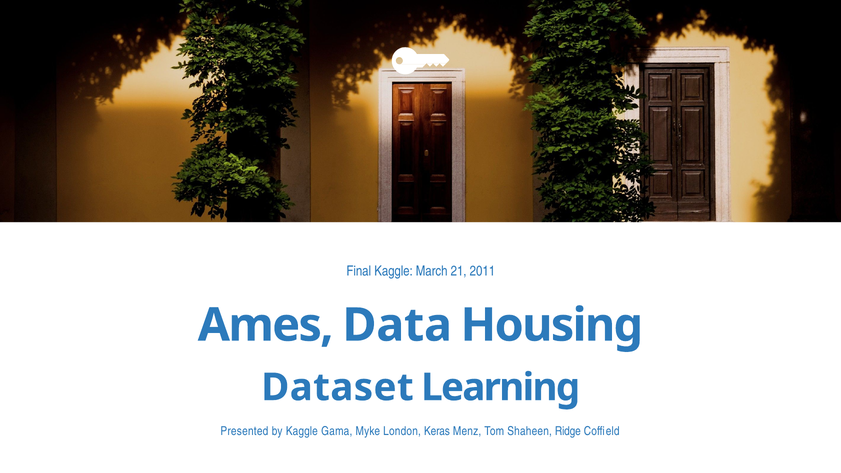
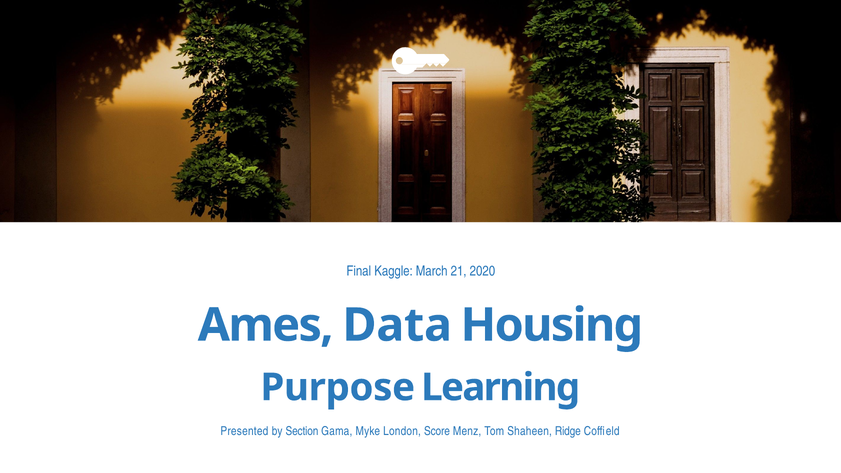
2011: 2011 -> 2020 (482, 271)
Dataset: Dataset -> Purpose (338, 388)
by Kaggle: Kaggle -> Section (302, 431)
Keras: Keras -> Score (437, 431)
